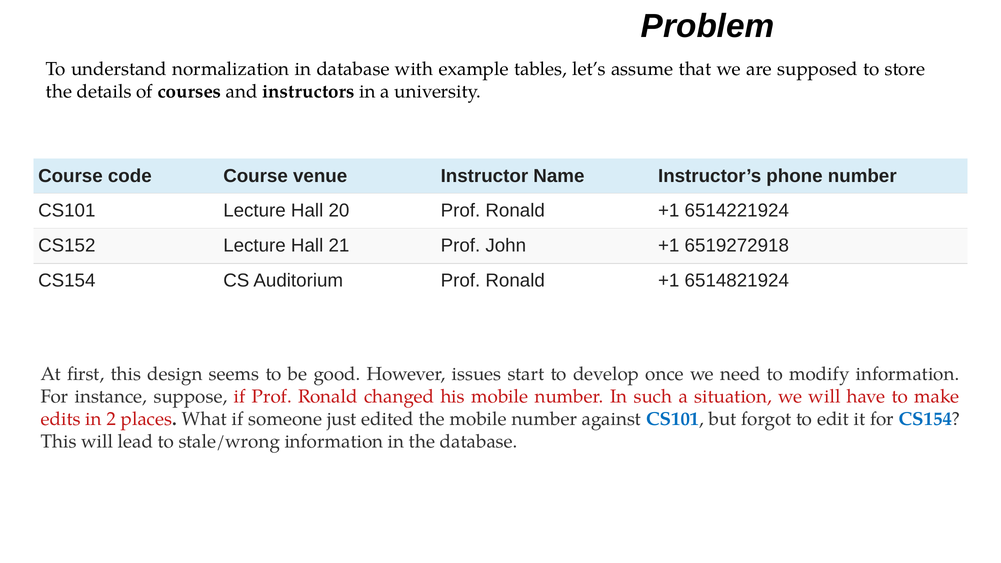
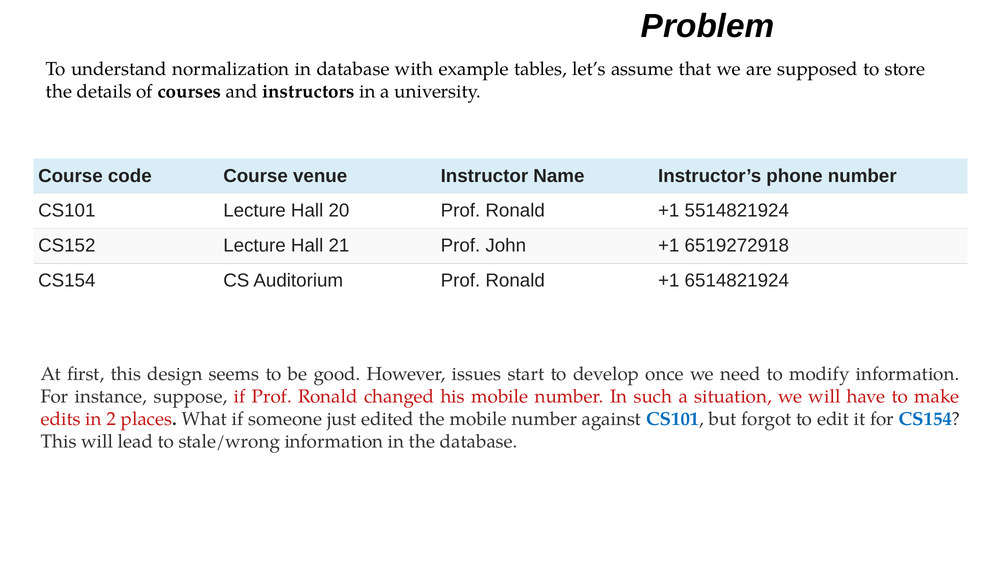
6514221924: 6514221924 -> 5514821924 (737, 210)
